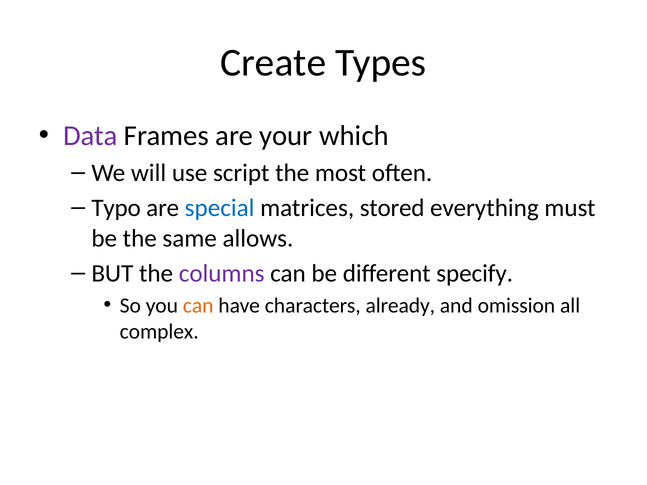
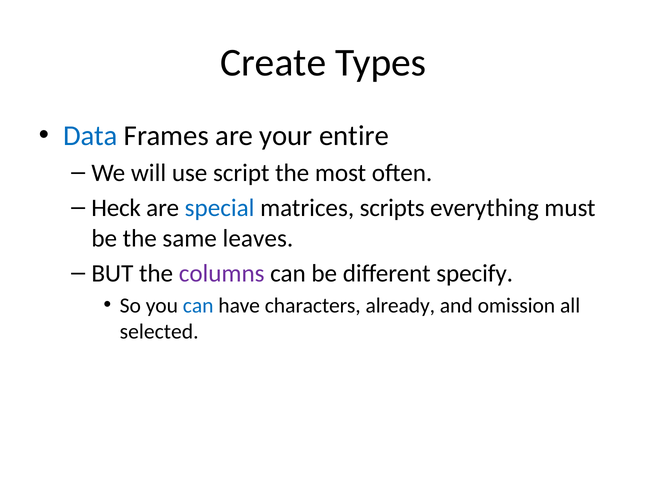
Data colour: purple -> blue (90, 136)
which: which -> entire (354, 136)
Typo: Typo -> Heck (116, 208)
stored: stored -> scripts (392, 208)
allows: allows -> leaves (258, 238)
can colour: orange -> blue (198, 306)
complex: complex -> selected (159, 332)
